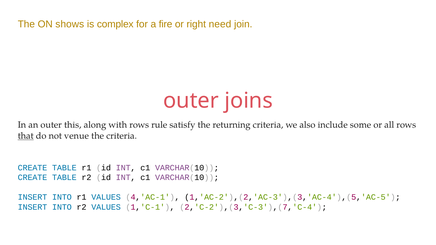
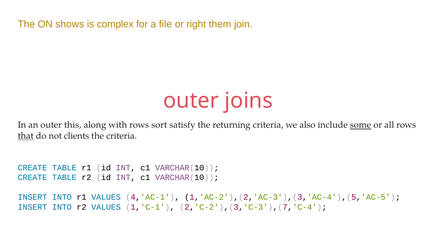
fire: fire -> file (165, 24)
need: need -> them (220, 24)
rule: rule -> sort (159, 125)
some underline: none -> present (361, 125)
venue: venue -> clients (77, 136)
